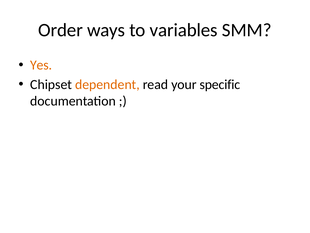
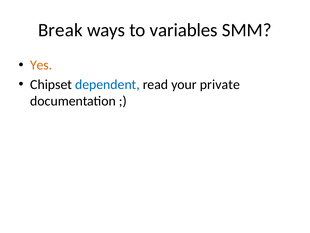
Order: Order -> Break (60, 30)
dependent colour: orange -> blue (107, 84)
specific: specific -> private (220, 84)
